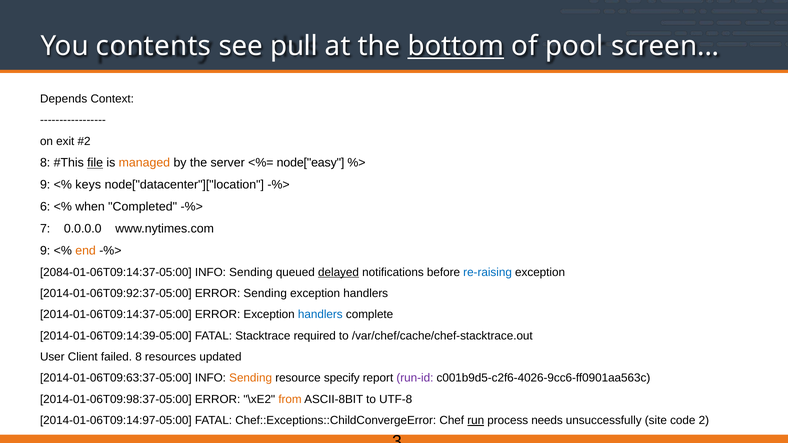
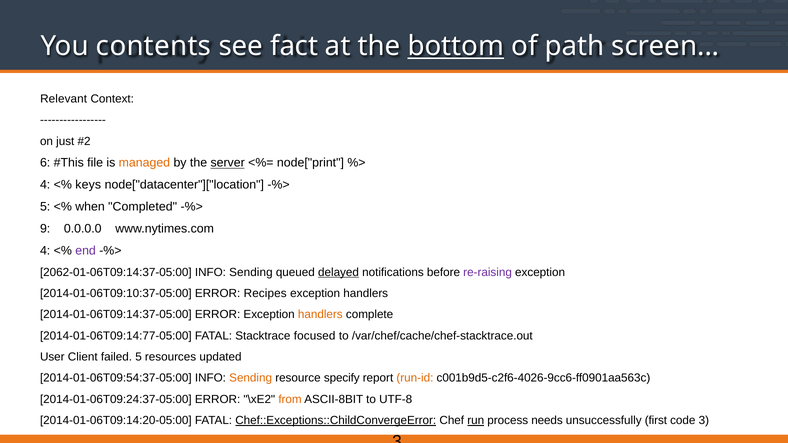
pull: pull -> fact (294, 46)
pool: pool -> path (574, 46)
Depends: Depends -> Relevant (64, 99)
exit: exit -> just (65, 141)
8: 8 -> 6 (45, 163)
file underline: present -> none (95, 163)
server underline: none -> present (228, 163)
node["easy: node["easy -> node["print (310, 163)
9: 9 -> 4 (45, 185)
6: 6 -> 5 (45, 207)
7: 7 -> 9 (45, 229)
9: 9 -> 4 (45, 251)
end colour: orange -> purple (86, 251)
2084-01-06T09:14:37-05:00: 2084-01-06T09:14:37-05:00 -> 2062-01-06T09:14:37-05:00 (116, 272)
re-raising colour: blue -> purple (488, 272)
2014-01-06T09:92:37-05:00: 2014-01-06T09:92:37-05:00 -> 2014-01-06T09:10:37-05:00 (116, 293)
ERROR Sending: Sending -> Recipes (265, 293)
handlers colour: blue -> orange (320, 315)
2014-01-06T09:14:39-05:00: 2014-01-06T09:14:39-05:00 -> 2014-01-06T09:14:77-05:00 (116, 336)
required: required -> focused (315, 336)
failed 8: 8 -> 5 (139, 357)
2014-01-06T09:63:37-05:00: 2014-01-06T09:63:37-05:00 -> 2014-01-06T09:54:37-05:00 (116, 378)
run-id colour: purple -> orange (415, 378)
2014-01-06T09:98:37-05:00: 2014-01-06T09:98:37-05:00 -> 2014-01-06T09:24:37-05:00 (116, 399)
2014-01-06T09:14:97-05:00: 2014-01-06T09:14:97-05:00 -> 2014-01-06T09:14:20-05:00 (116, 421)
Chef::Exceptions::ChildConvergeError underline: none -> present (336, 421)
site: site -> first (656, 421)
code 2: 2 -> 3 (704, 421)
